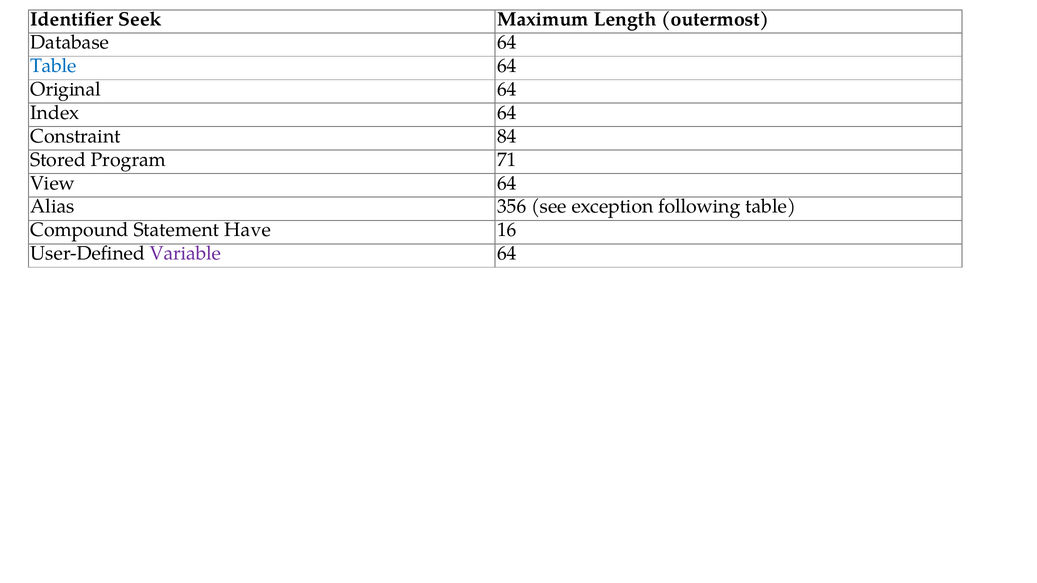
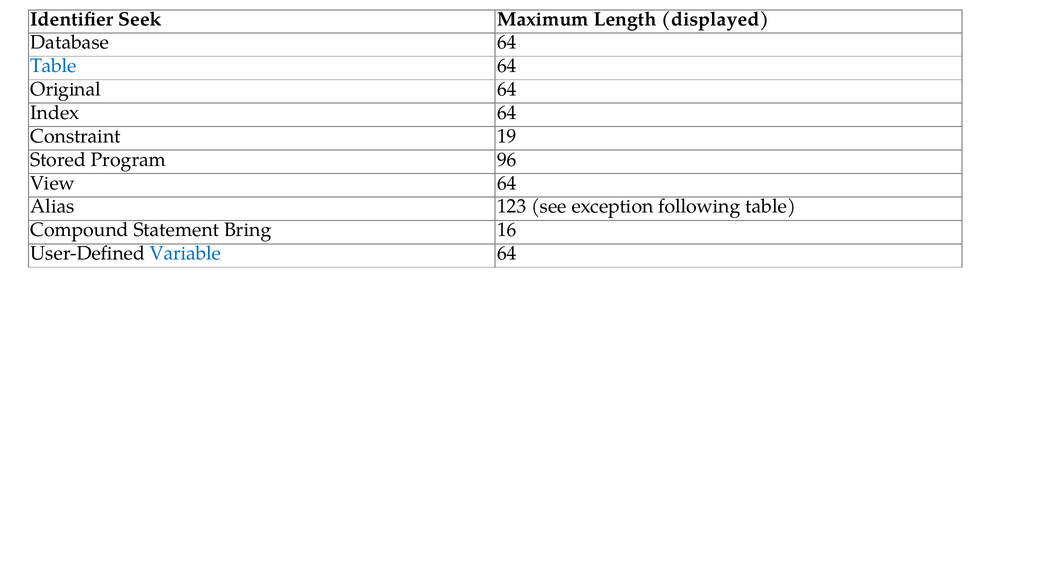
outermost: outermost -> displayed (715, 19)
84: 84 -> 19 (507, 136)
71: 71 -> 96 (507, 160)
356: 356 -> 123 (512, 207)
Have: Have -> Bring (248, 230)
Variable colour: purple -> blue (185, 254)
